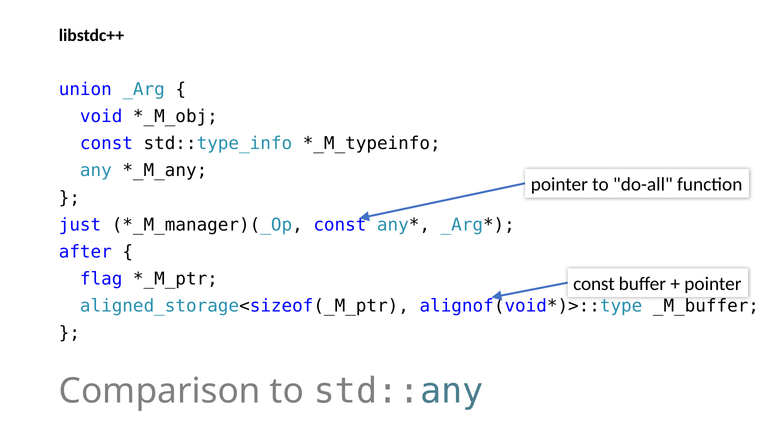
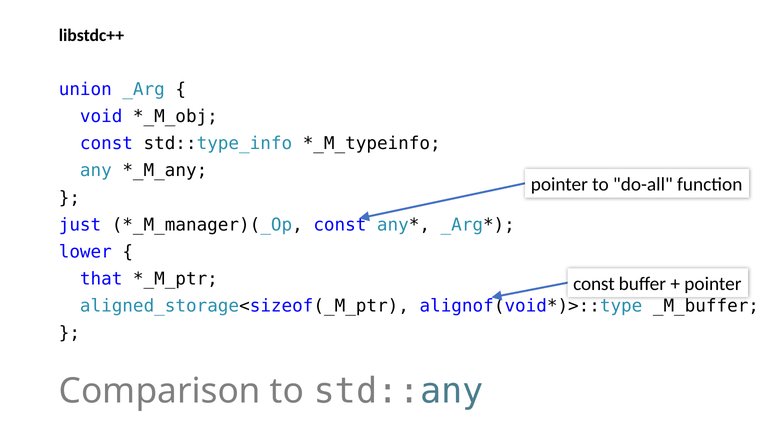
after: after -> lower (85, 252)
flag: flag -> that (101, 279)
